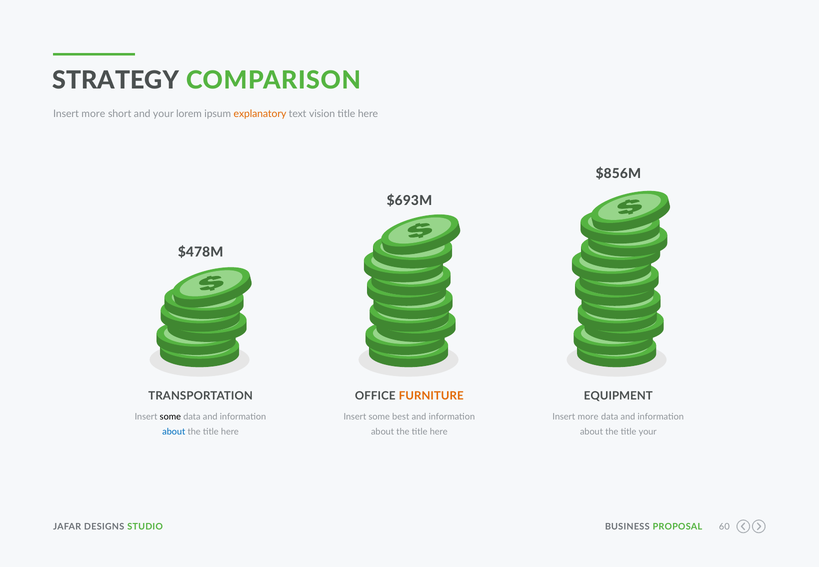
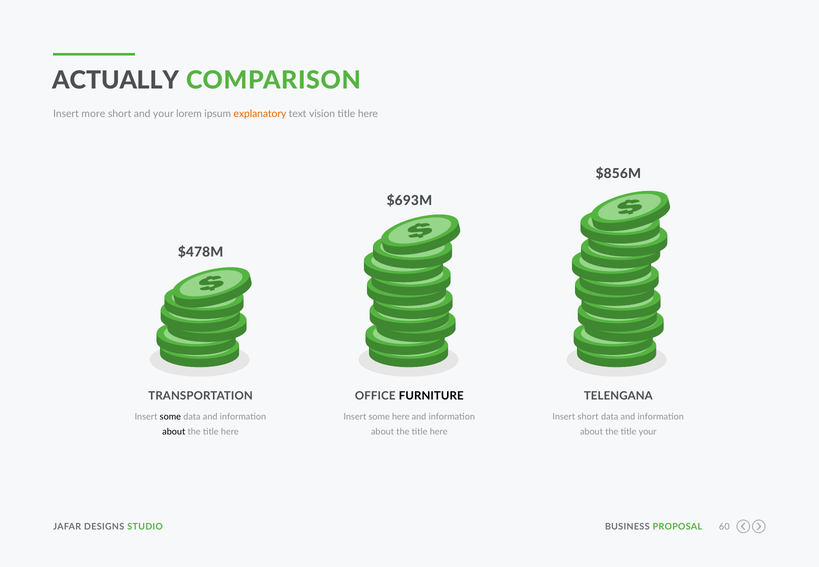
STRATEGY: STRATEGY -> ACTUALLY (116, 80)
FURNITURE colour: orange -> black (431, 396)
EQUIPMENT: EQUIPMENT -> TELENGANA (618, 396)
some best: best -> here (401, 417)
more: more -> short (588, 417)
about colour: blue -> black (174, 432)
